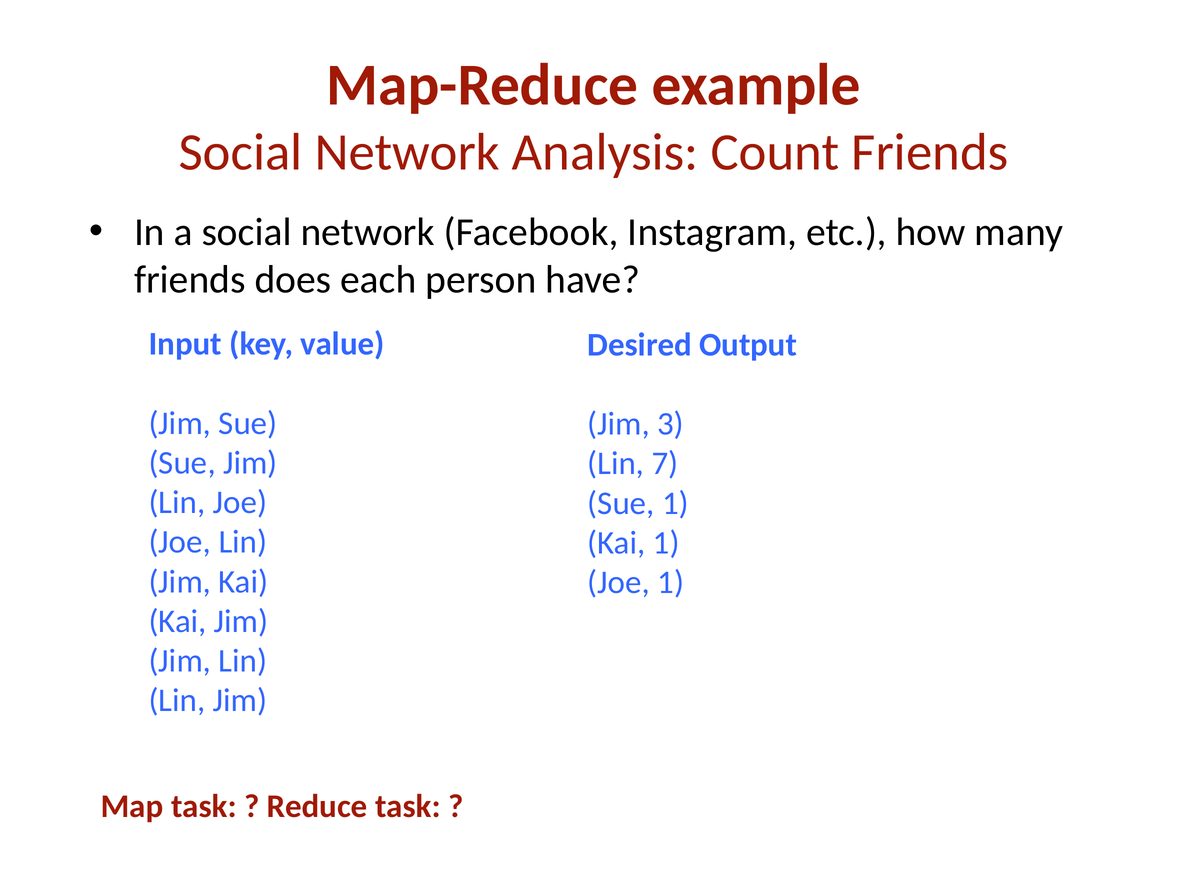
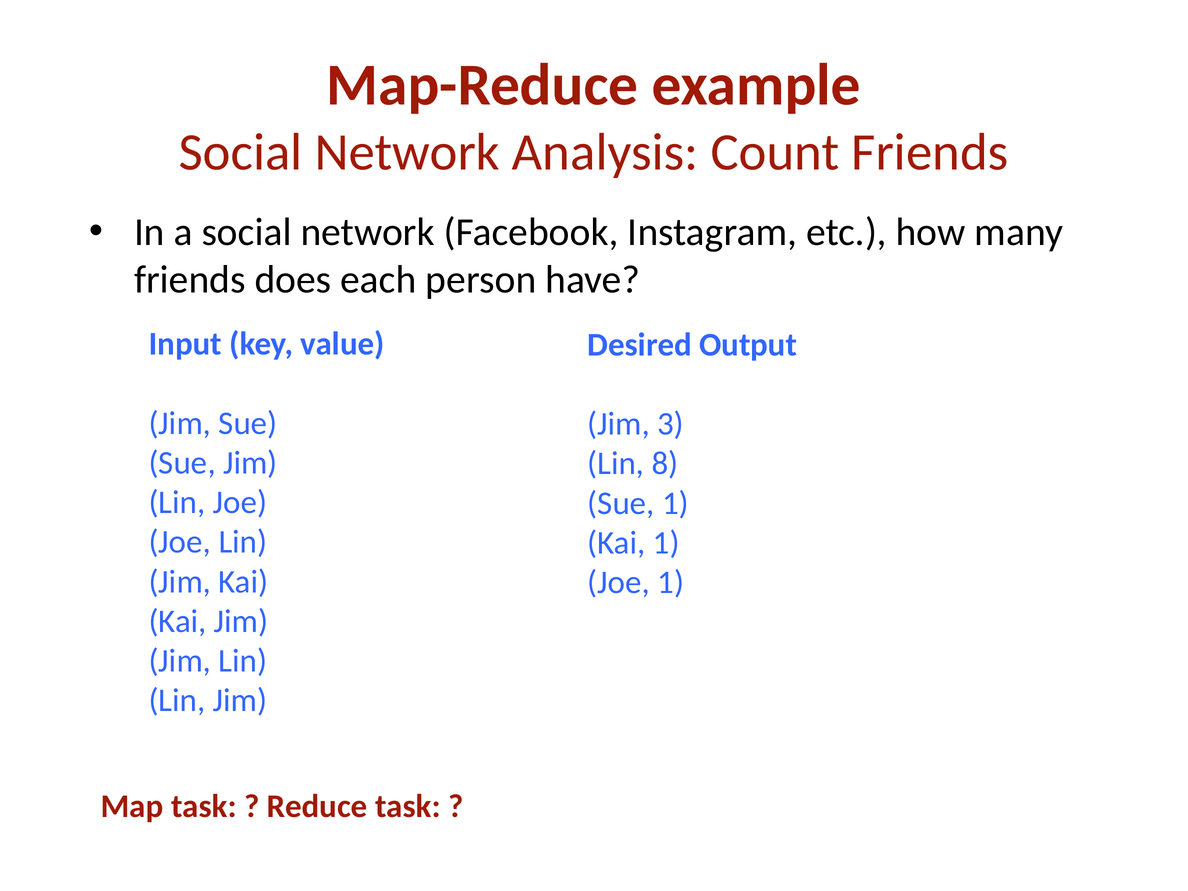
7: 7 -> 8 (665, 464)
